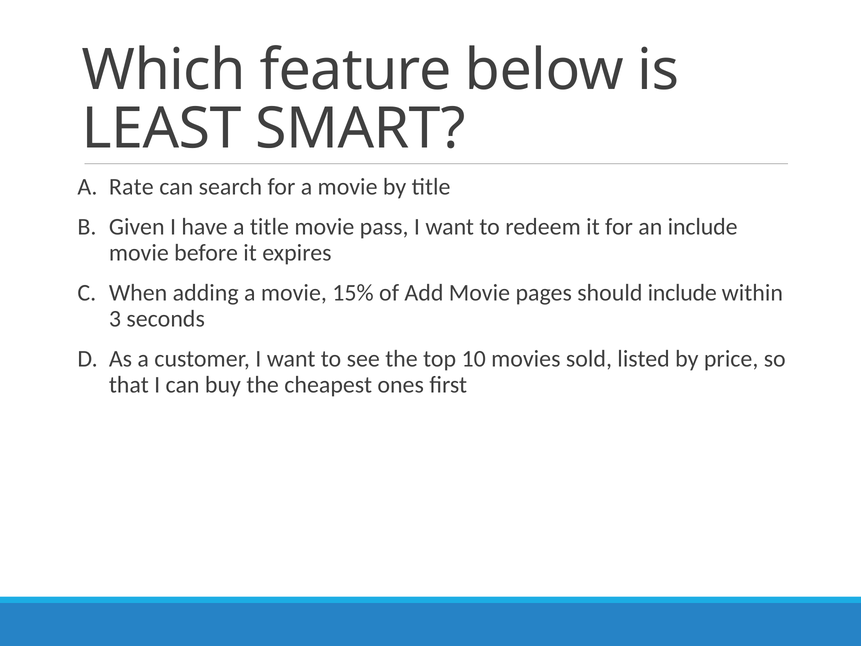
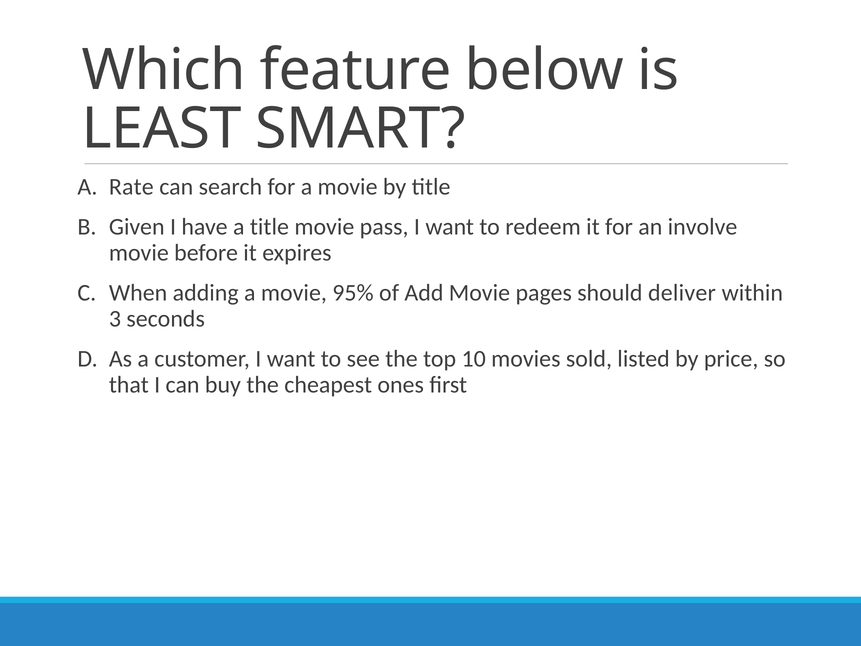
an include: include -> involve (703, 227)
15%: 15% -> 95% (353, 293)
should include: include -> deliver (682, 293)
